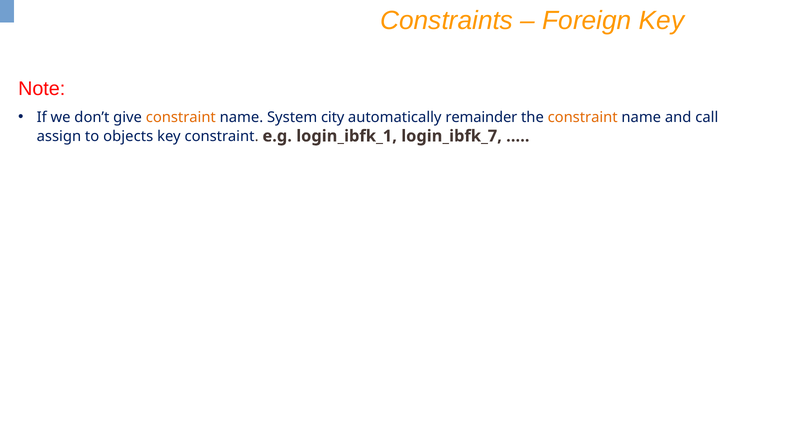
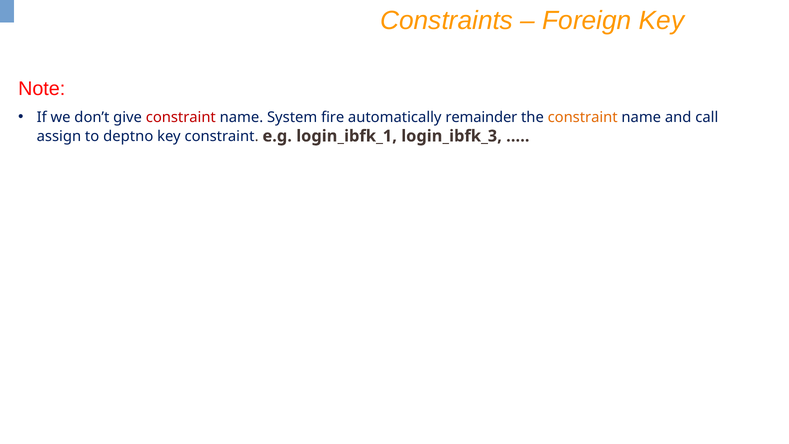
constraint colour: orange -> red (181, 117)
city: city -> fire (333, 117)
objects: objects -> deptno (128, 137)
login_ibfk_7: login_ibfk_7 -> login_ibfk_3 (452, 136)
